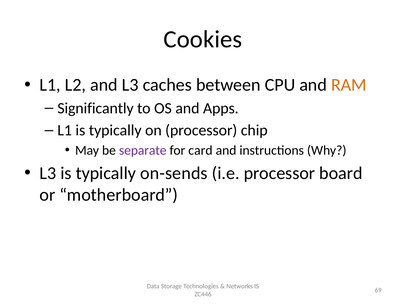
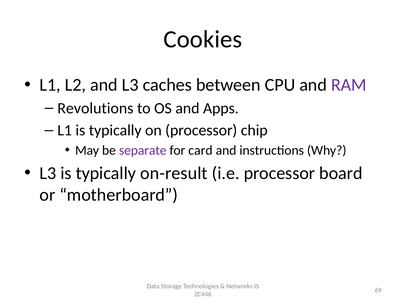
RAM colour: orange -> purple (349, 85)
Significantly: Significantly -> Revolutions (95, 108)
on-sends: on-sends -> on-result (174, 174)
